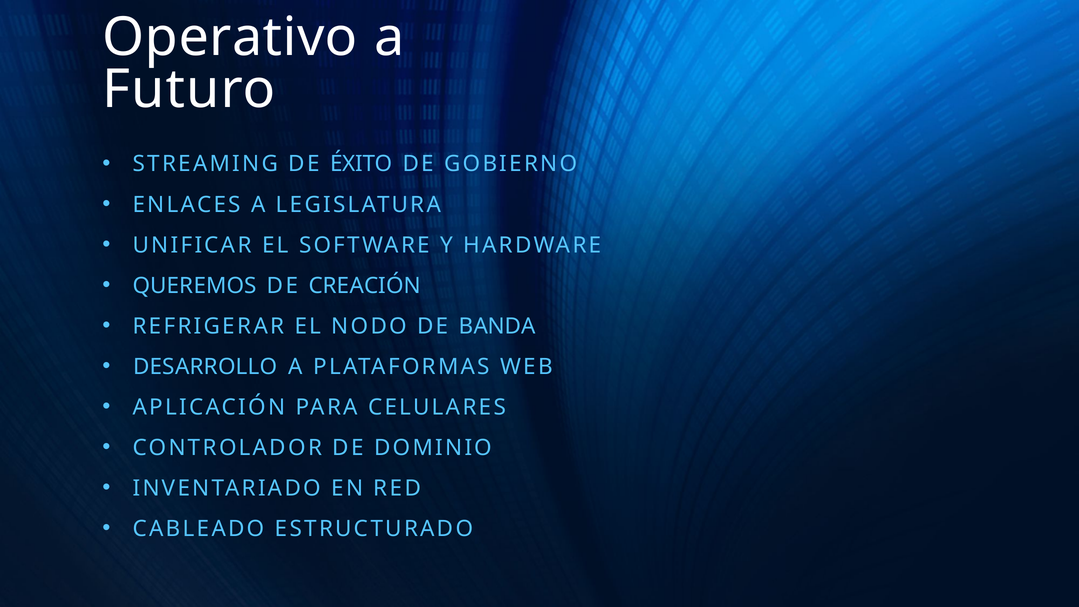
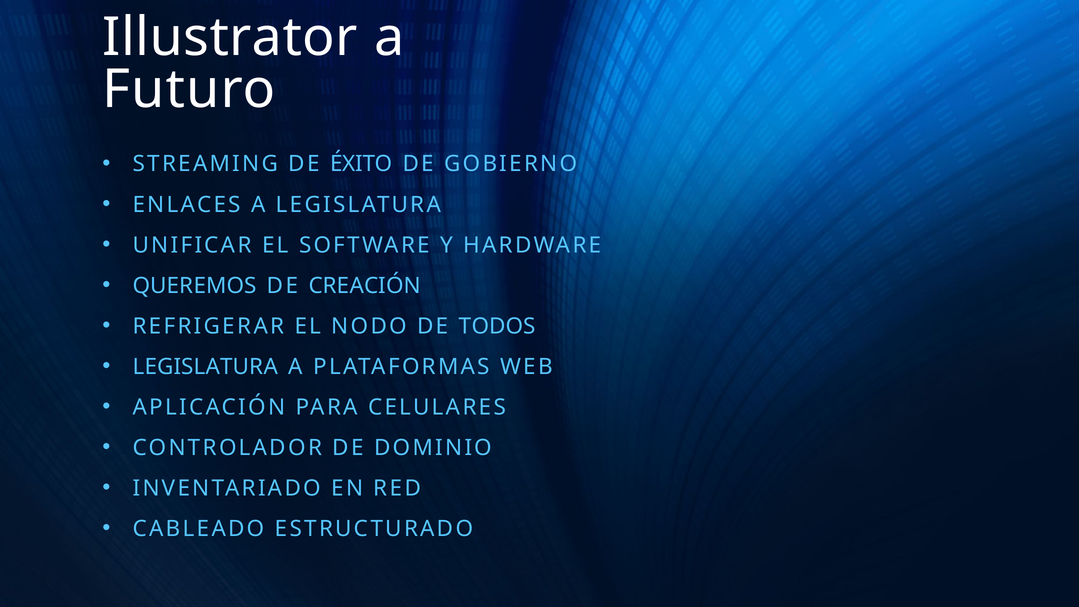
Operativo: Operativo -> Illustrator (230, 37)
BANDA: BANDA -> TODOS (497, 326)
DESARROLLO: DESARROLLO -> LEGISLATURA (205, 367)
